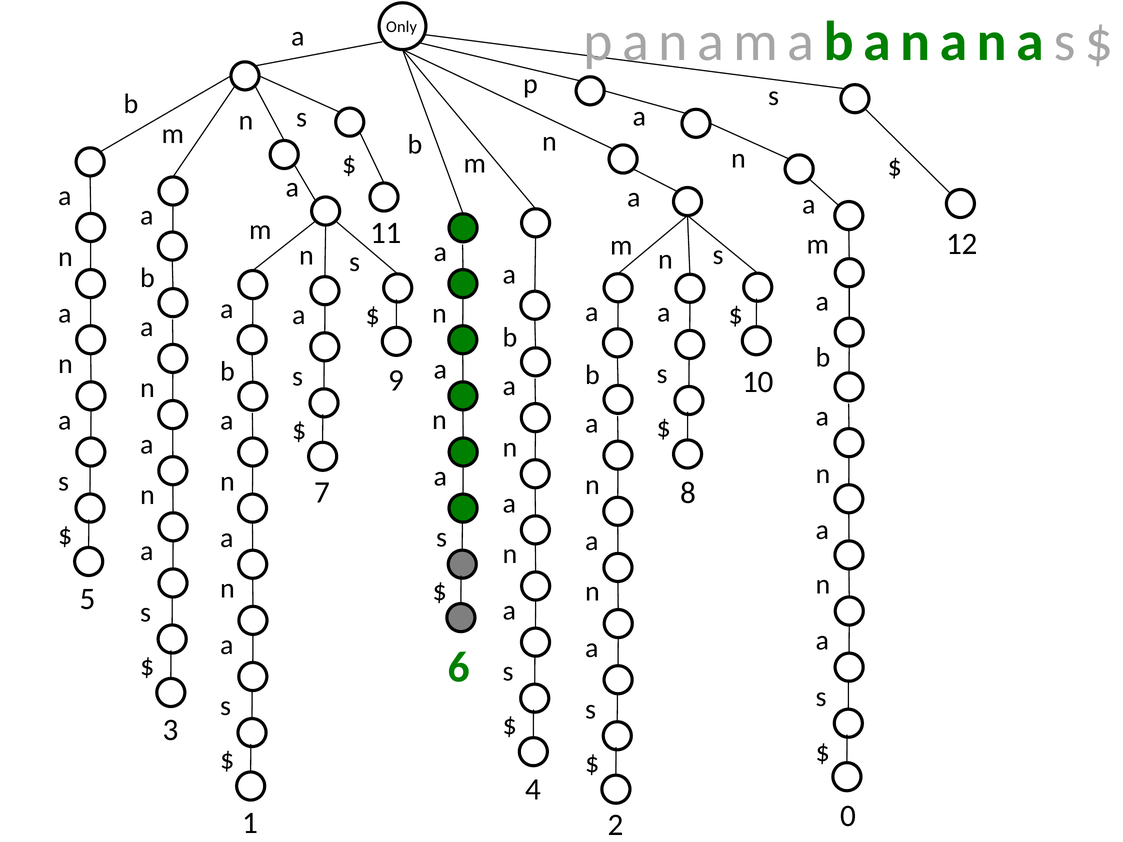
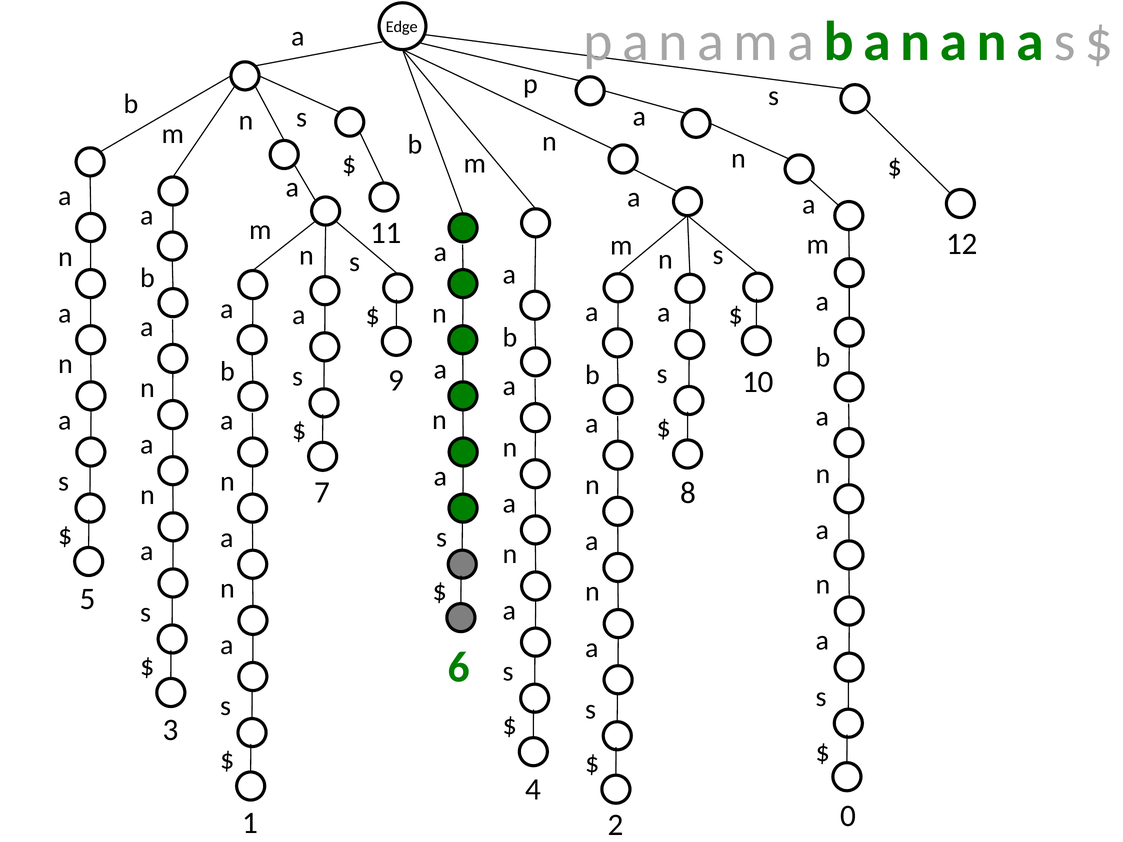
Only: Only -> Edge (402, 27)
